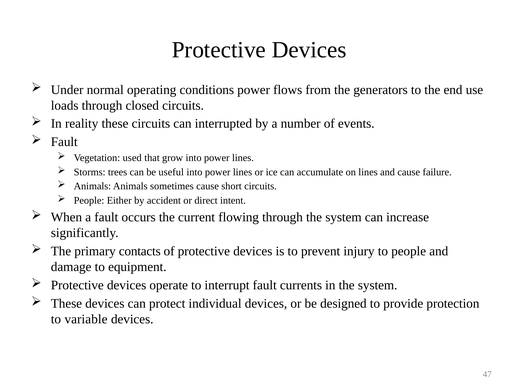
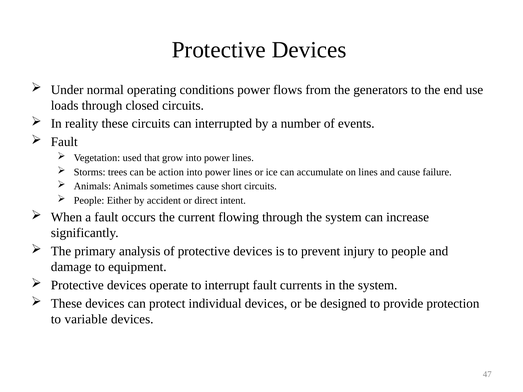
useful: useful -> action (171, 172)
contacts: contacts -> analysis (140, 251)
